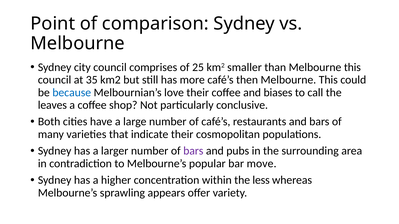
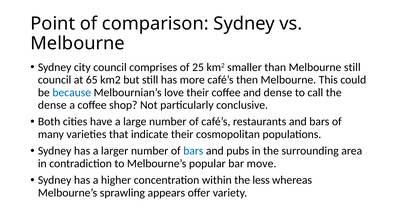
than Melbourne this: this -> still (352, 67)
35: 35 -> 65 (92, 80)
and biases: biases -> dense (278, 93)
leaves: leaves -> dense (52, 105)
bars colour: purple -> blue (193, 151)
